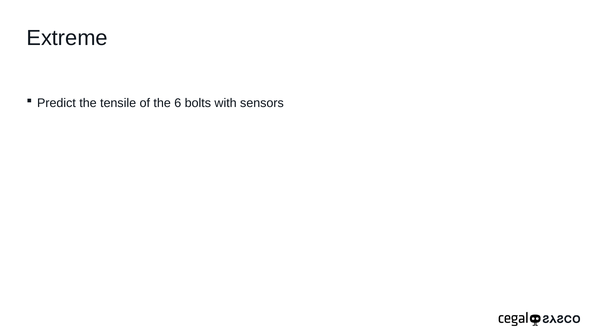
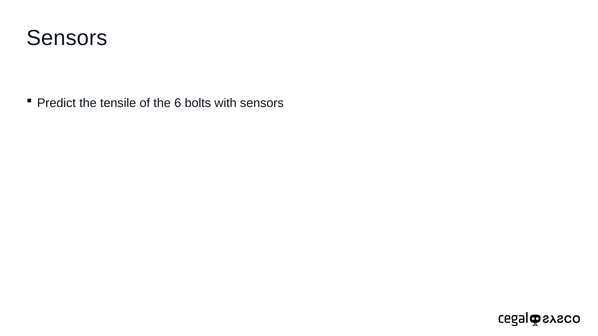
Extreme: Extreme -> Sensors (67, 38)
